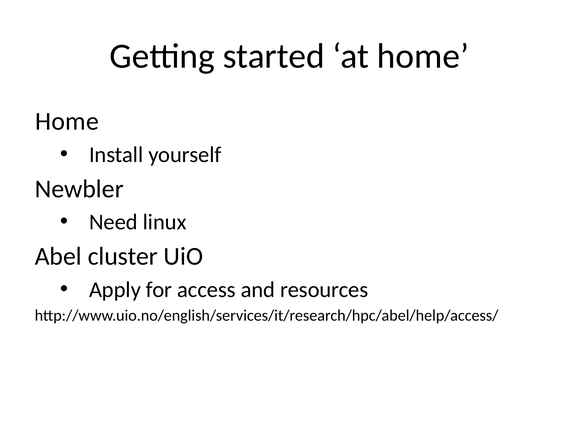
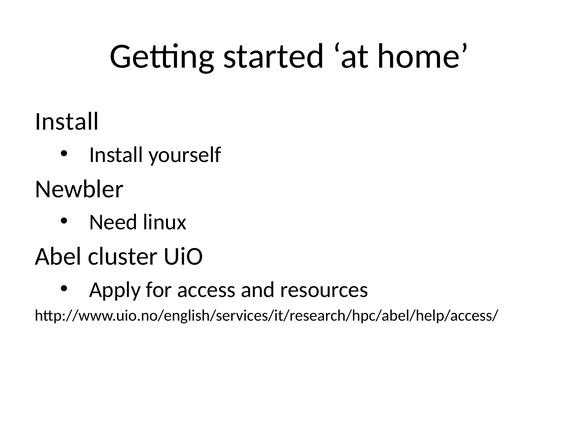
Home: Home -> Install (67, 121)
